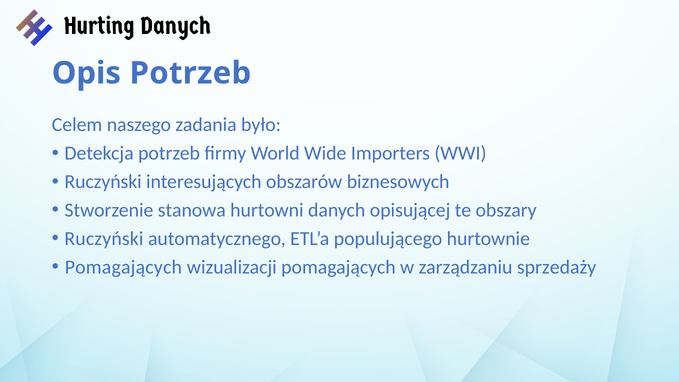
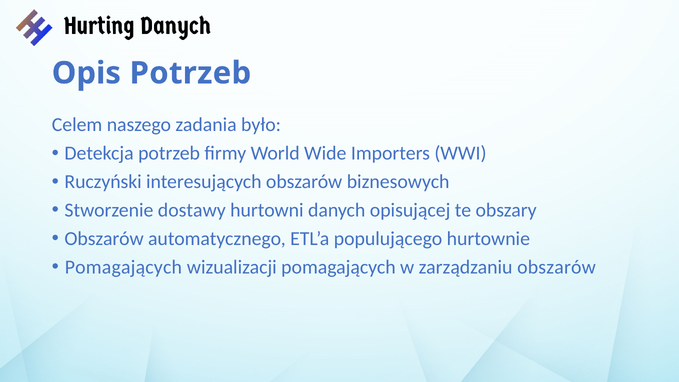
stanowa: stanowa -> dostawy (192, 210)
Ruczyński: Ruczyński -> Obszarów (104, 239)
zarządzaniu sprzedaży: sprzedaży -> obszarów (557, 267)
